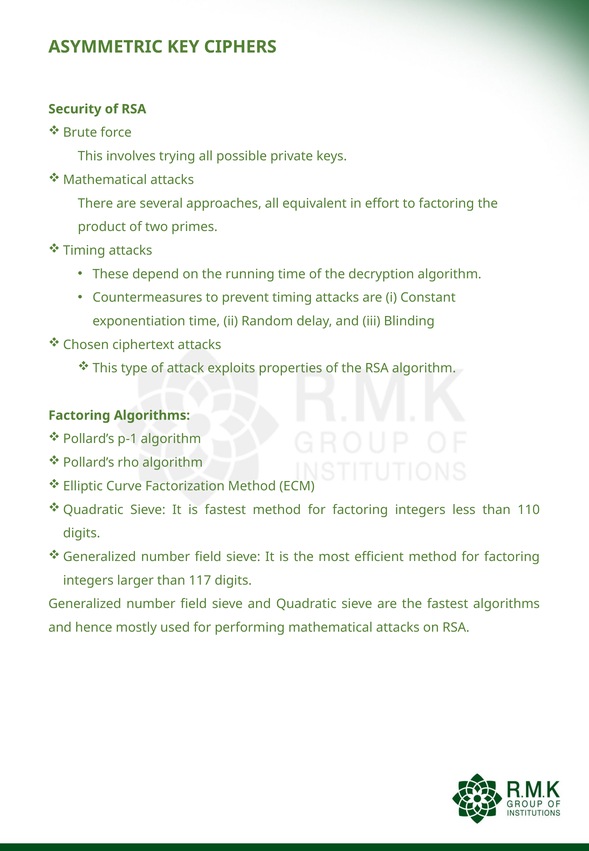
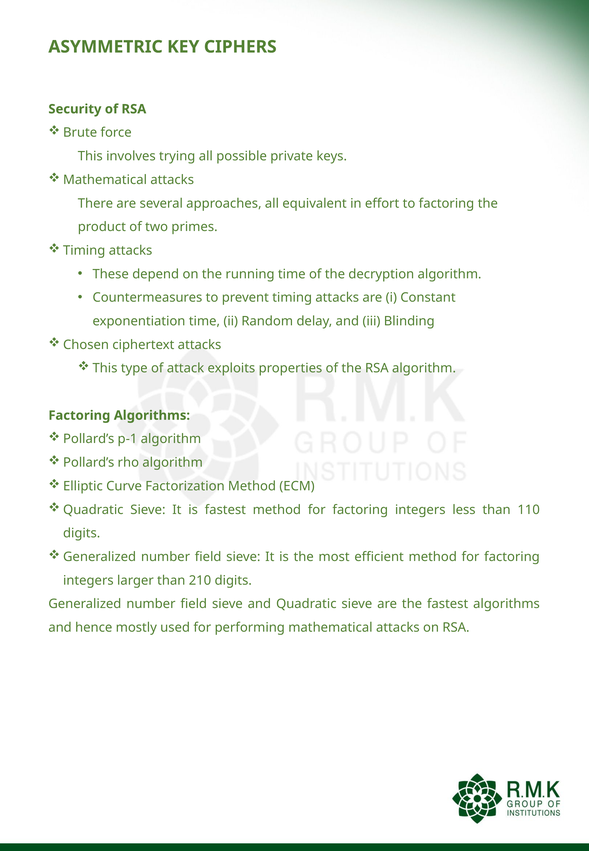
117: 117 -> 210 (200, 580)
